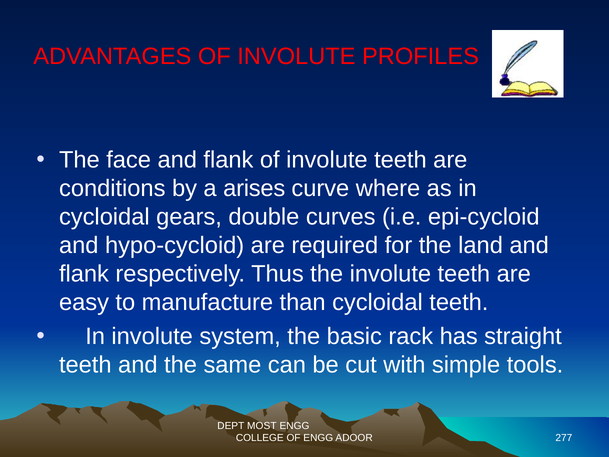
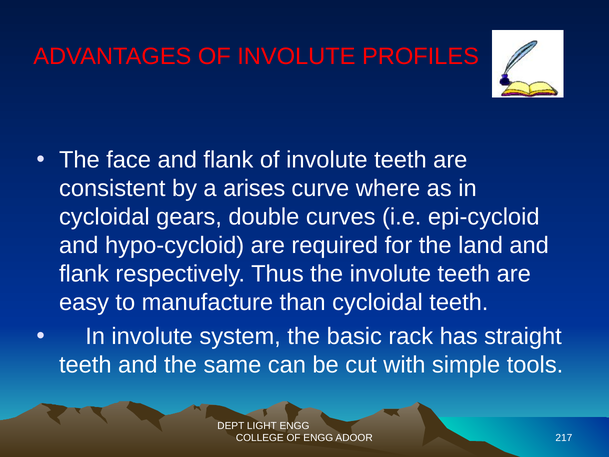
conditions: conditions -> consistent (112, 188)
MOST: MOST -> LIGHT (262, 426)
277: 277 -> 217 (564, 438)
